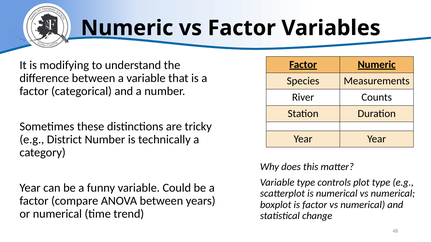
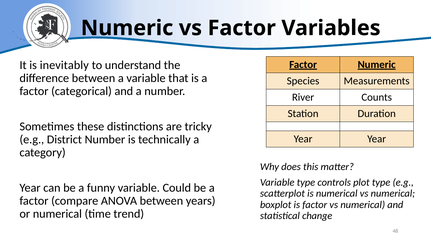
modifying: modifying -> inevitably (64, 65)
